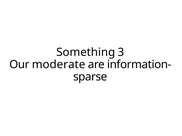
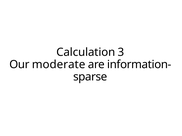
Something: Something -> Calculation (86, 52)
